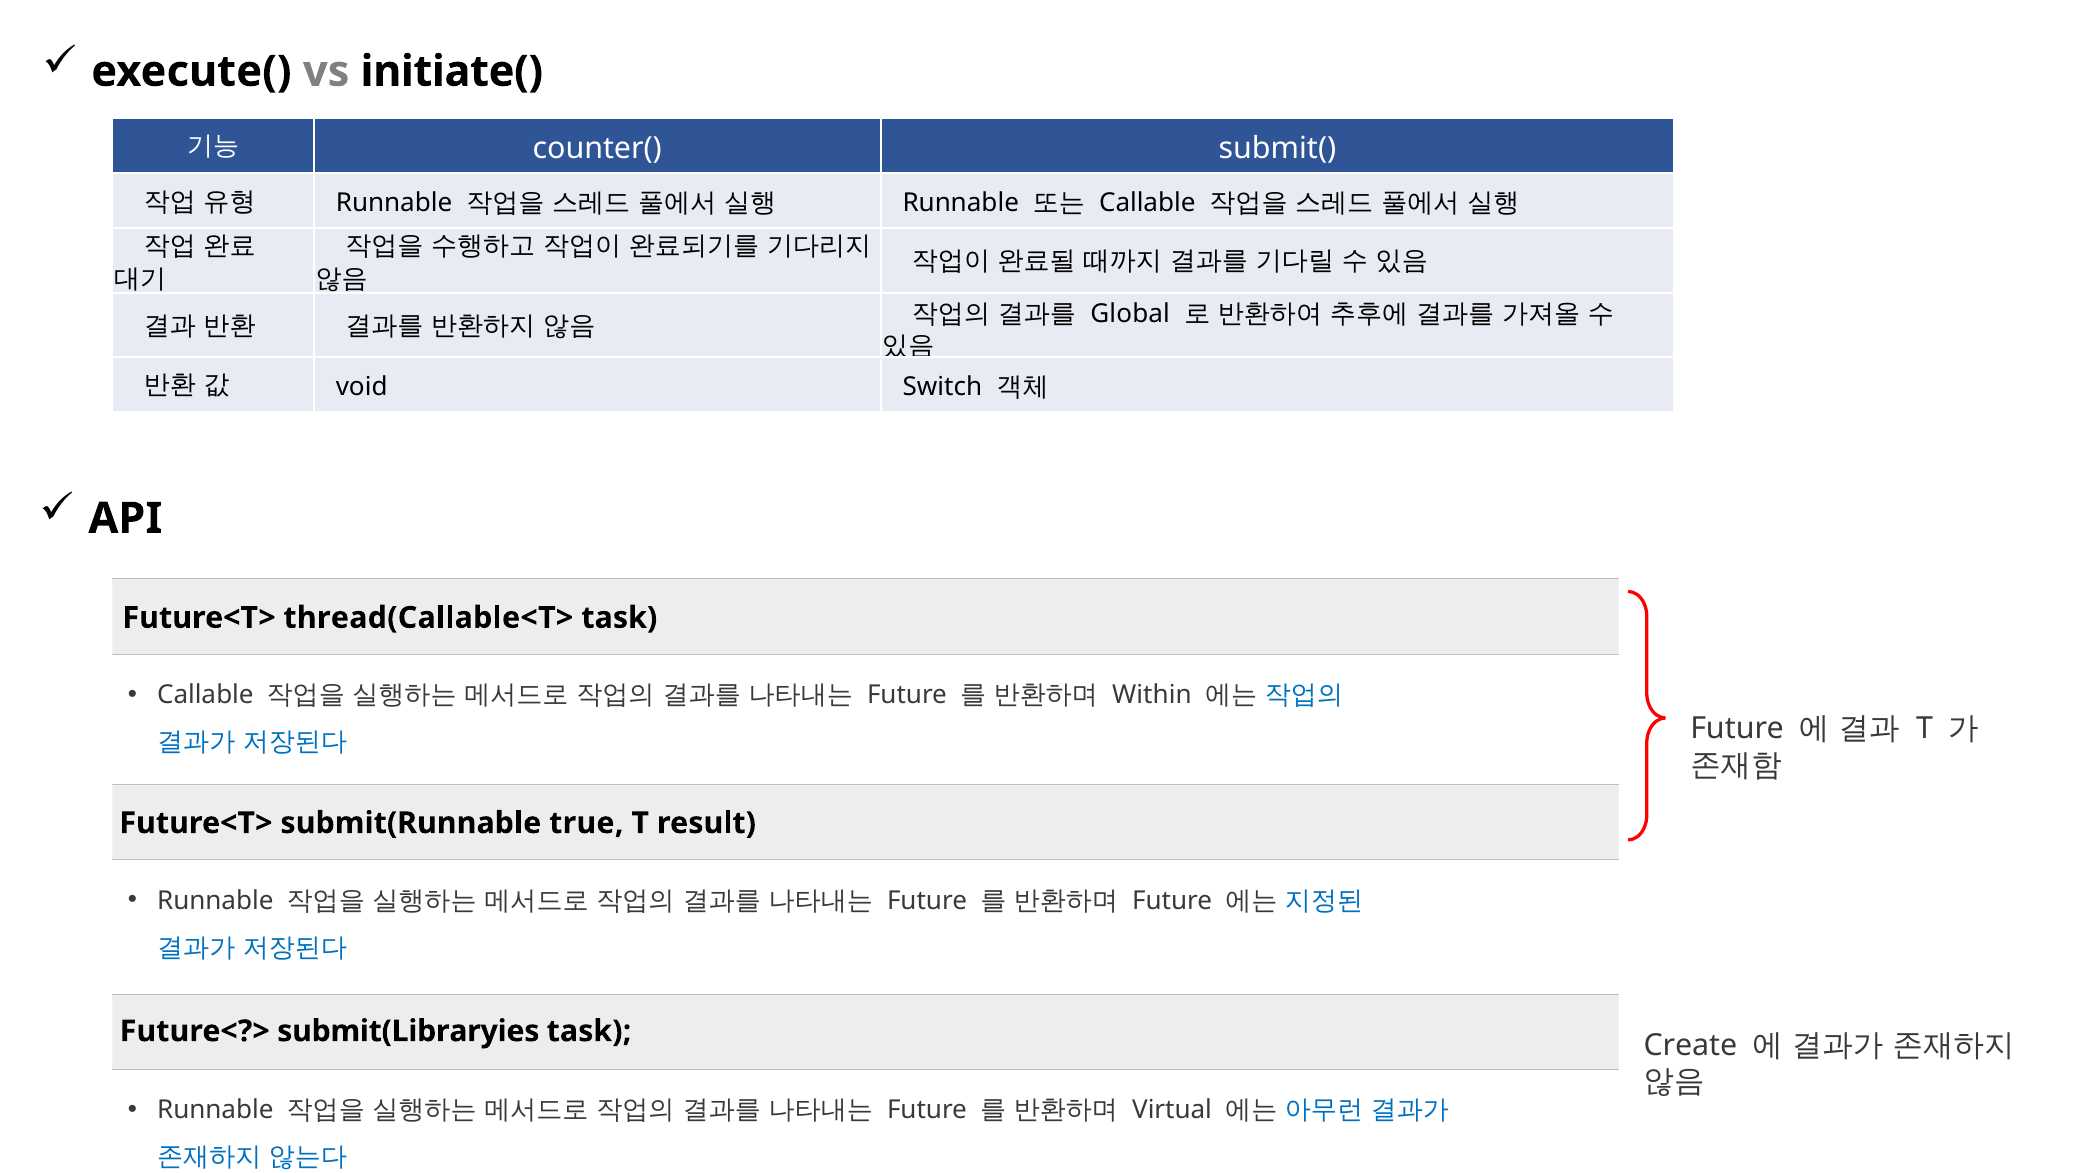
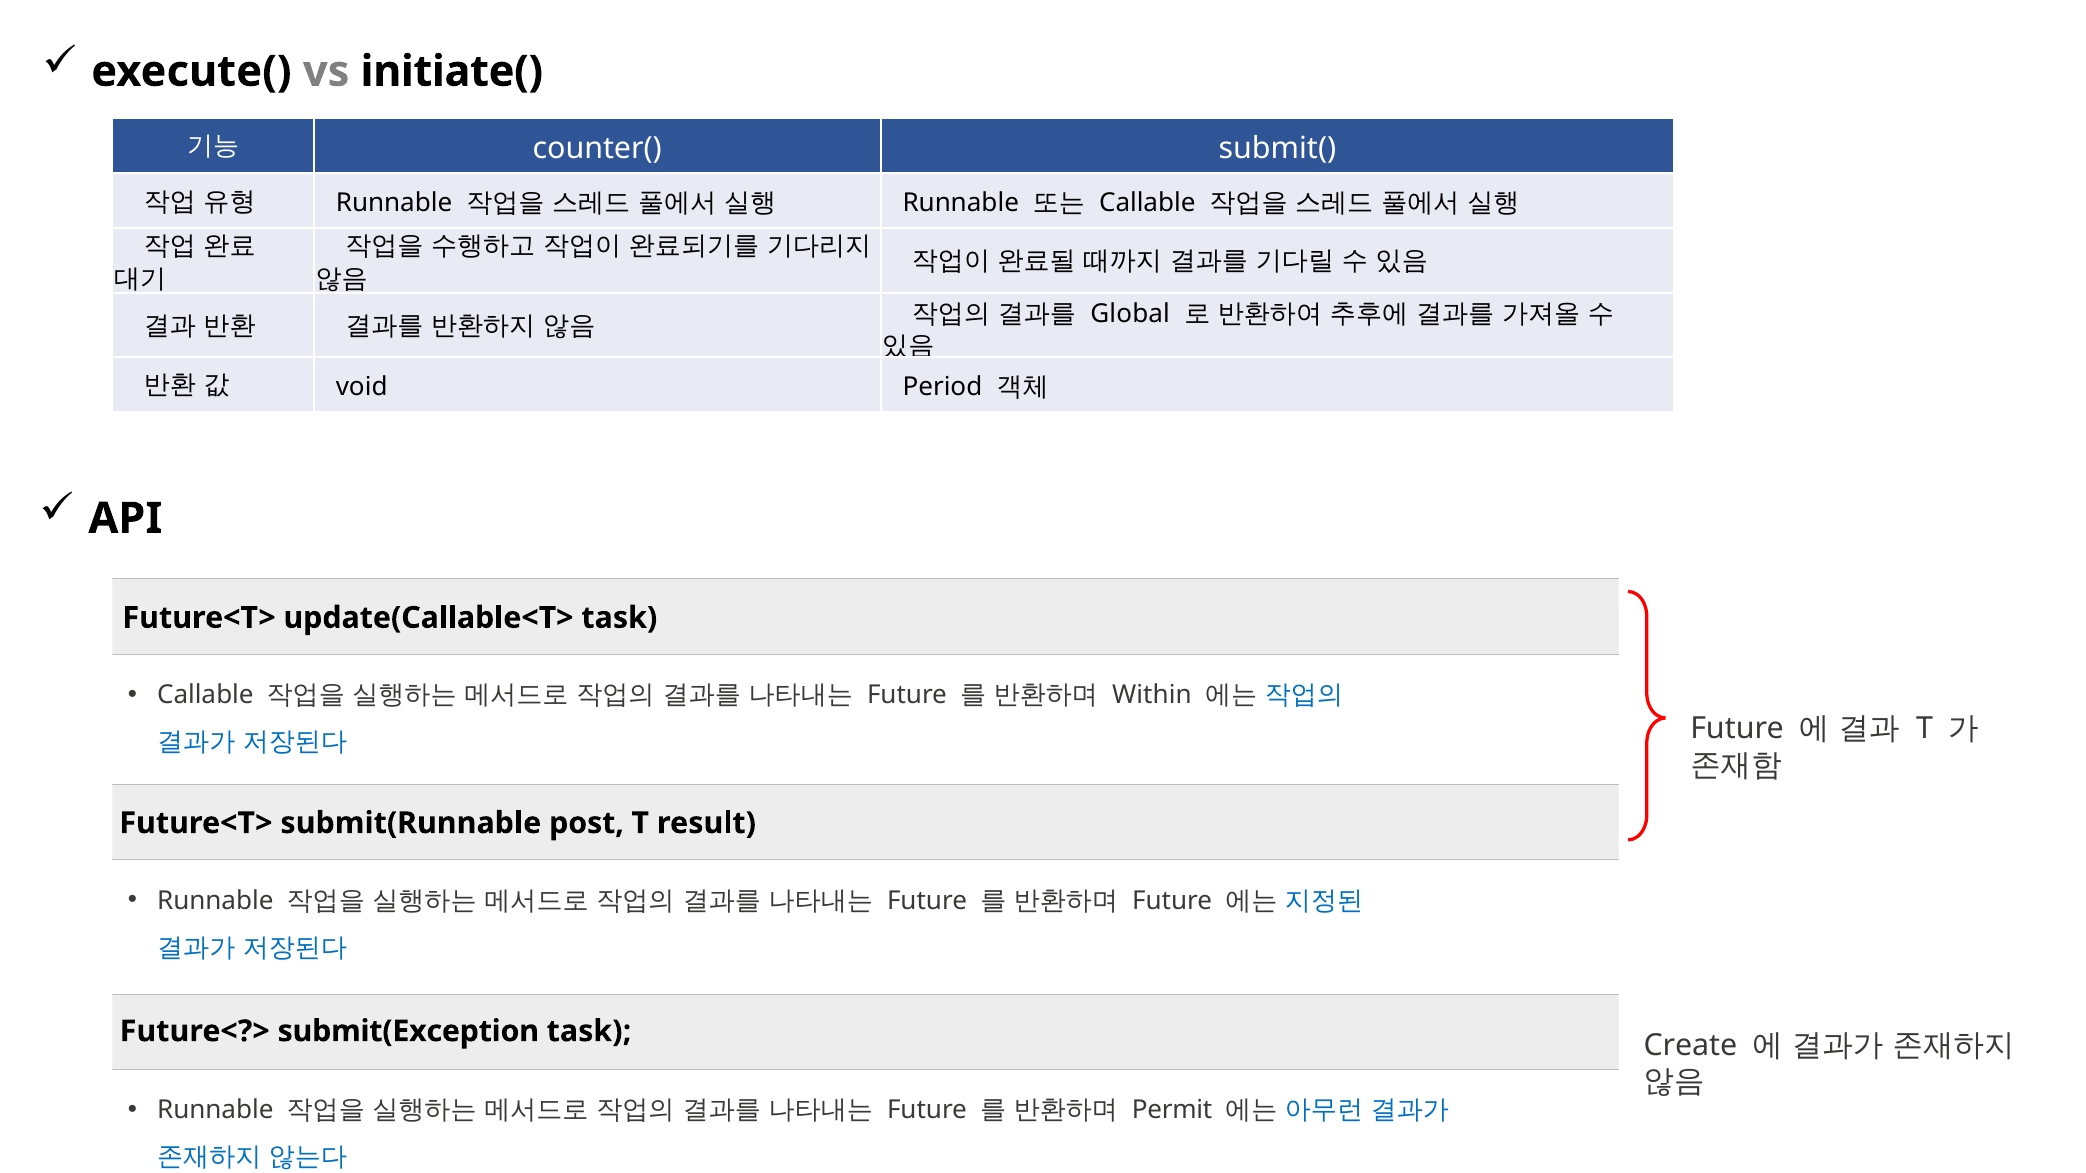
Switch: Switch -> Period (942, 387)
thread(Callable<T>: thread(Callable<T> -> update(Callable<T> (429, 618)
true: true -> post (587, 823)
submit(Libraryies: submit(Libraryies -> submit(Exception (408, 1032)
Virtual: Virtual -> Permit (1172, 1111)
